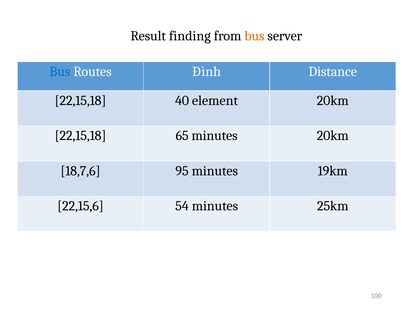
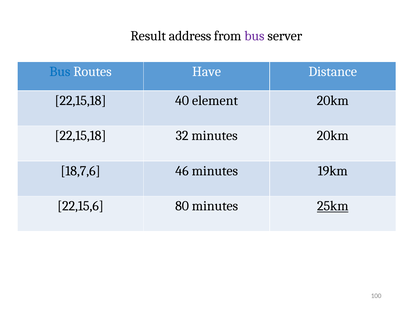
finding: finding -> address (190, 36)
bus colour: orange -> purple (254, 36)
Đình: Đình -> Have (207, 72)
65: 65 -> 32 (182, 136)
95: 95 -> 46 (182, 171)
54: 54 -> 80 (182, 206)
25km underline: none -> present (333, 206)
